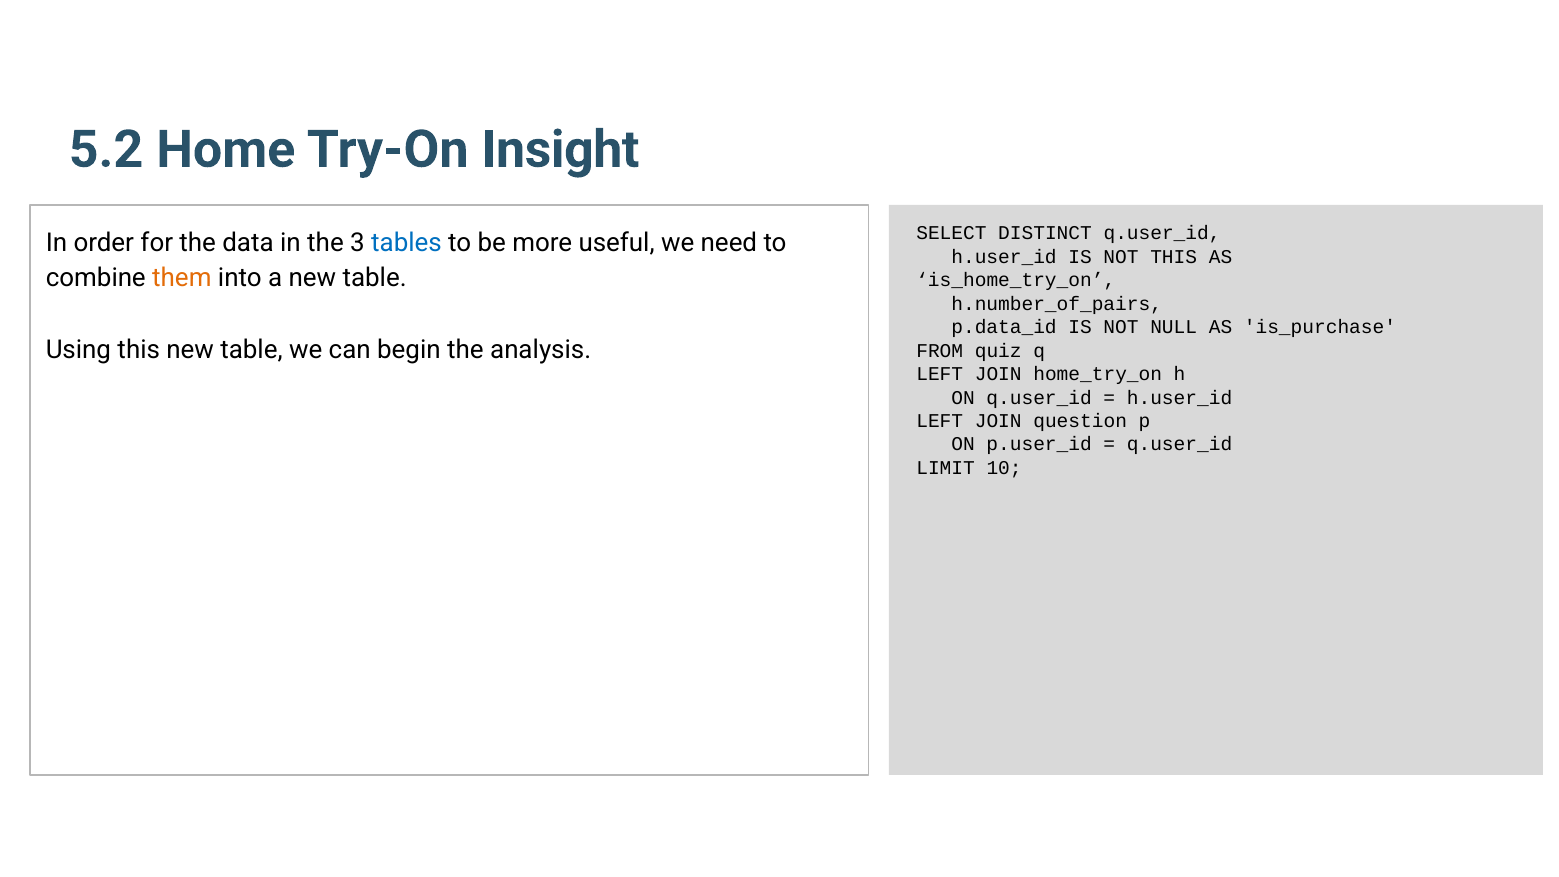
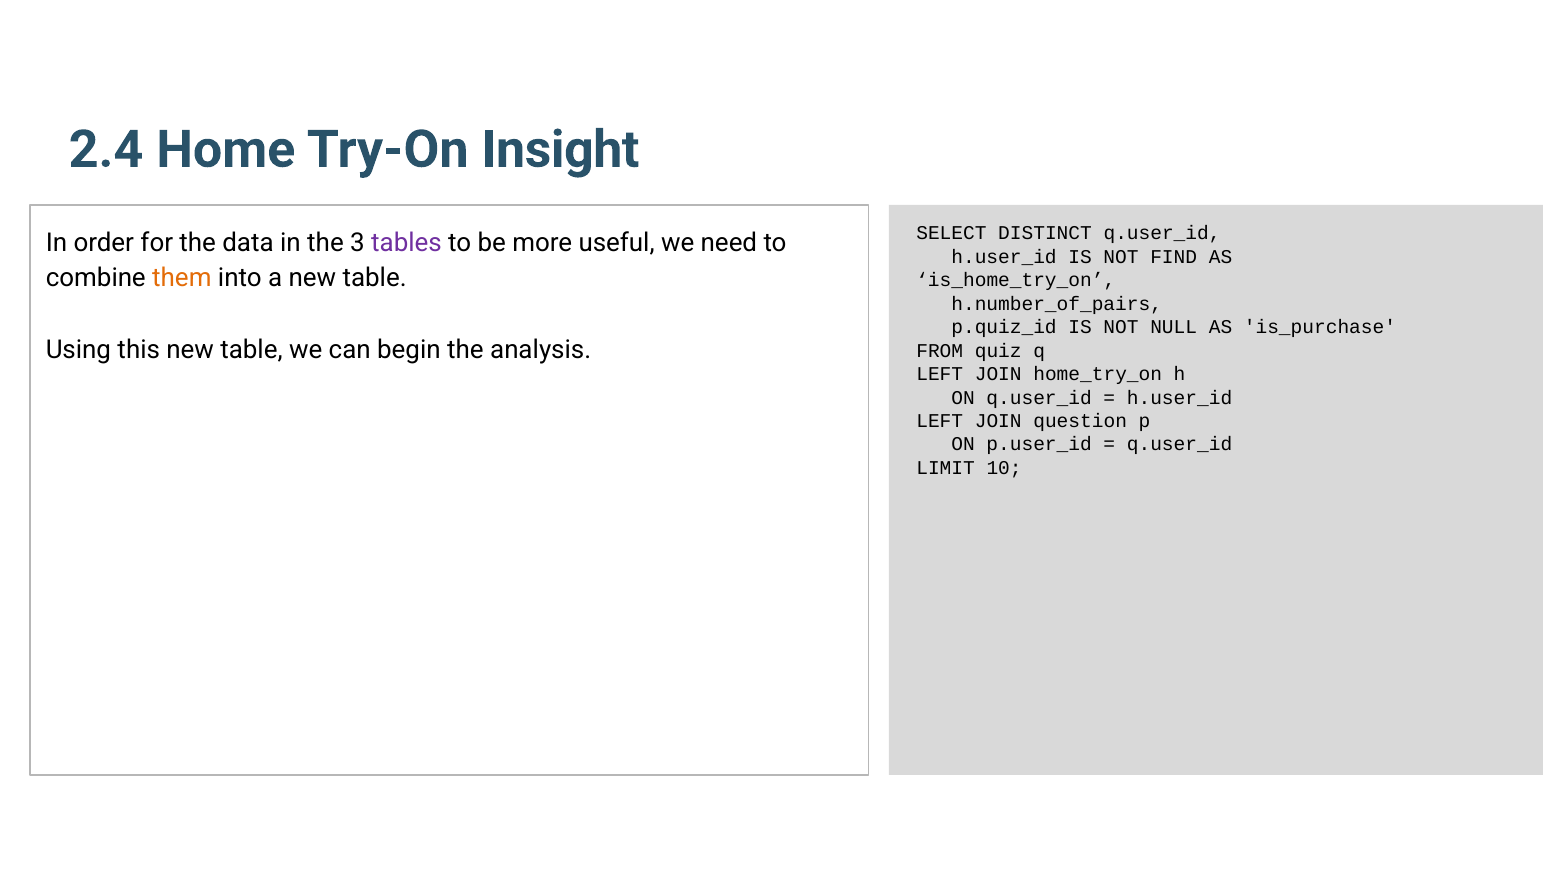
5.2: 5.2 -> 2.4 (106, 150)
tables colour: blue -> purple (406, 242)
NOT THIS: THIS -> FIND (1174, 257)
p.data_id: p.data_id -> p.quiz_id (1004, 327)
